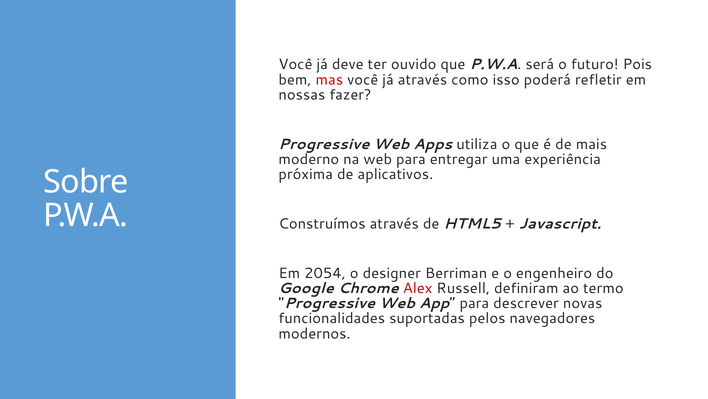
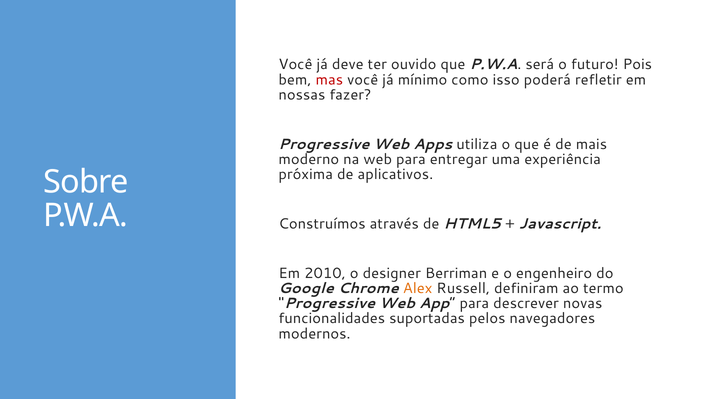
já através: através -> mínimo (423, 80)
2054: 2054 -> 2010 (325, 273)
Alex colour: red -> orange (418, 288)
